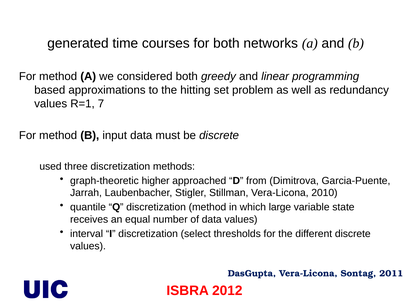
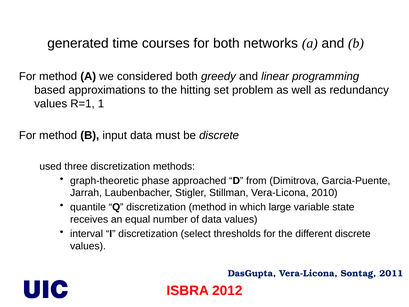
7: 7 -> 1 (101, 104)
higher: higher -> phase (156, 181)
